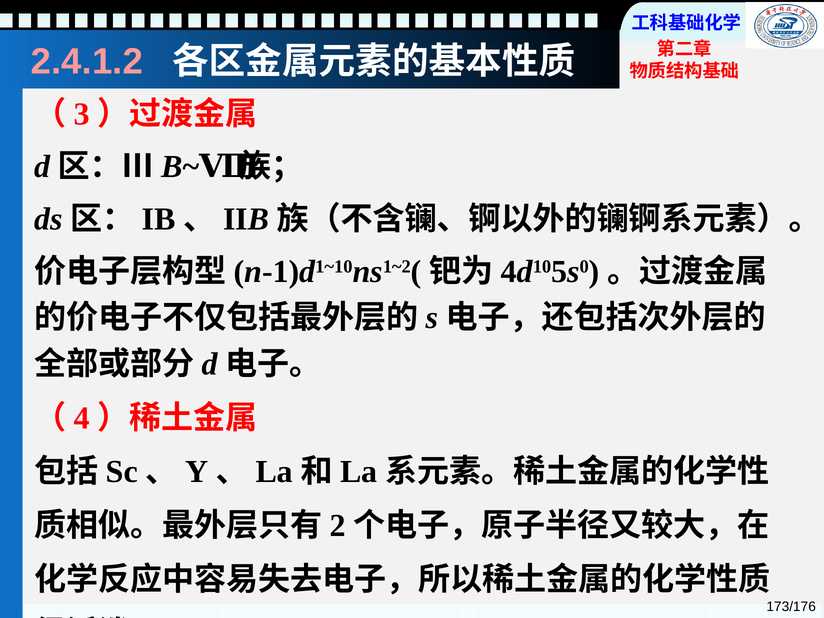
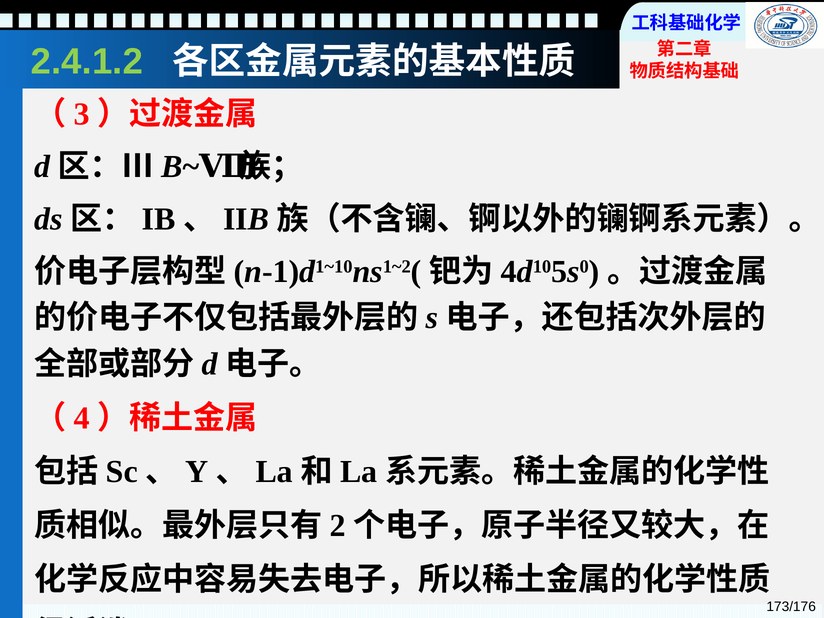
2.4.1.2 colour: pink -> light green (87, 61)
